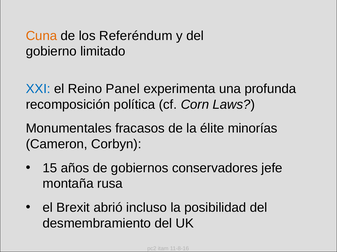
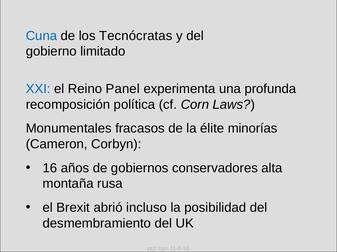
Cuna colour: orange -> blue (41, 36)
Referéndum: Referéndum -> Tecnócratas (136, 36)
15: 15 -> 16 (50, 168)
jefe: jefe -> alta (272, 168)
